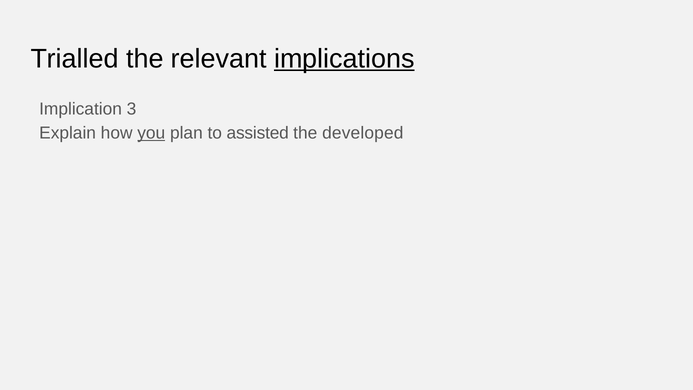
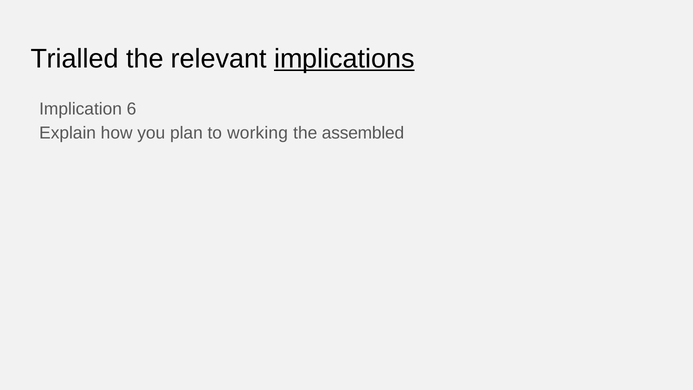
3: 3 -> 6 (132, 109)
you underline: present -> none (151, 133)
assisted: assisted -> working (258, 133)
developed: developed -> assembled (363, 133)
